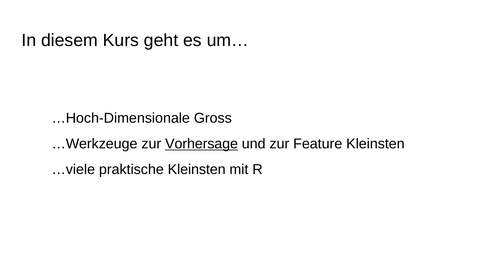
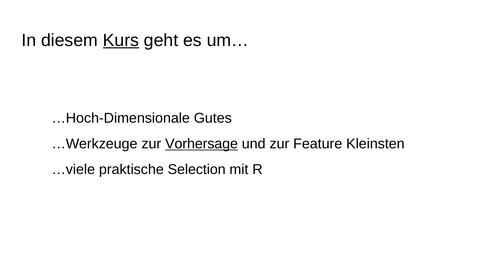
Kurs underline: none -> present (121, 40)
Gross: Gross -> Gutes (213, 119)
praktische Kleinsten: Kleinsten -> Selection (197, 170)
